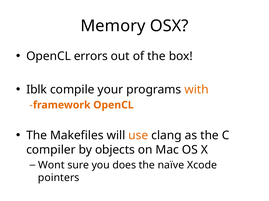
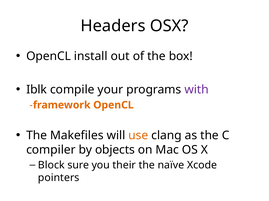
Memory: Memory -> Headers (113, 26)
errors: errors -> install (91, 56)
with colour: orange -> purple (197, 90)
Wont: Wont -> Block (51, 166)
does: does -> their (124, 166)
